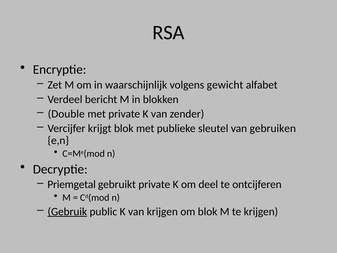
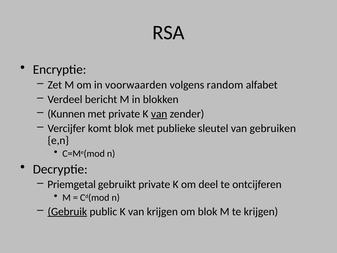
waarschijnlijk: waarschijnlijk -> voorwaarden (136, 85)
gewicht: gewicht -> random (225, 85)
Double: Double -> Kunnen (66, 114)
van underline: none -> present (159, 114)
krijgt: krijgt -> komt (100, 128)
